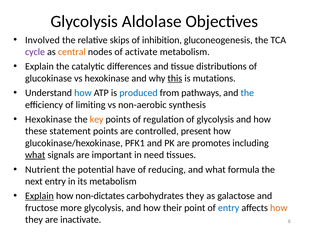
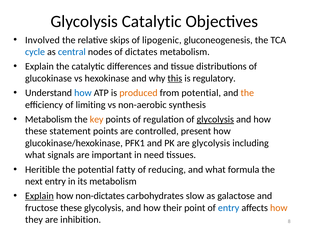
Glycolysis Aldolase: Aldolase -> Catalytic (152, 21)
inhibition: inhibition -> lipogenic (162, 40)
cycle colour: purple -> blue (35, 52)
central colour: orange -> blue (72, 52)
activate: activate -> dictates (141, 52)
mutations: mutations -> regulatory (214, 78)
produced colour: blue -> orange (138, 93)
from pathways: pathways -> potential (201, 93)
the colour: blue -> orange (247, 93)
Hexokinase: Hexokinase -> Metabolism (49, 119)
glycolysis underline: none -> present (215, 119)
are promotes: promotes -> glycolysis (211, 143)
what underline: present -> none (35, 155)
Nutrient: Nutrient -> Heritible (42, 169)
have: have -> fatty (126, 169)
carbohydrates they: they -> slow (195, 196)
fructose more: more -> these (71, 208)
inactivate: inactivate -> inhibition (81, 219)
